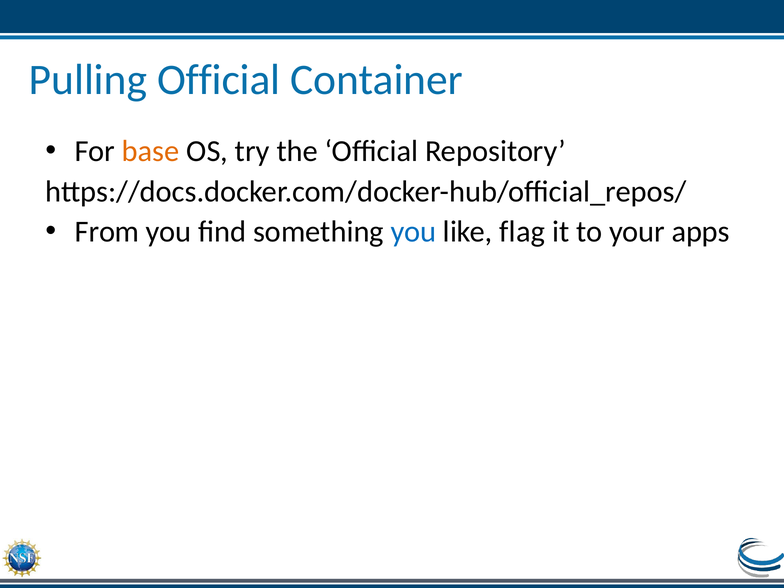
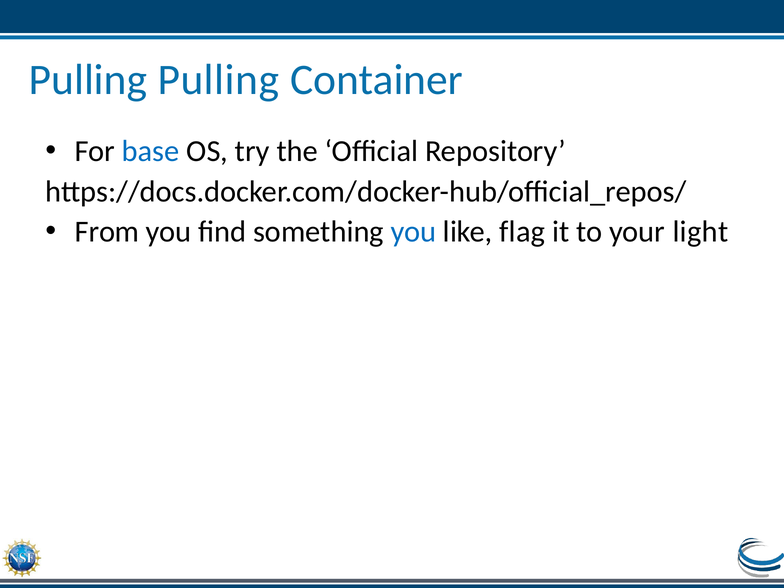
Pulling Official: Official -> Pulling (218, 80)
base colour: orange -> blue (151, 151)
apps: apps -> light (700, 232)
